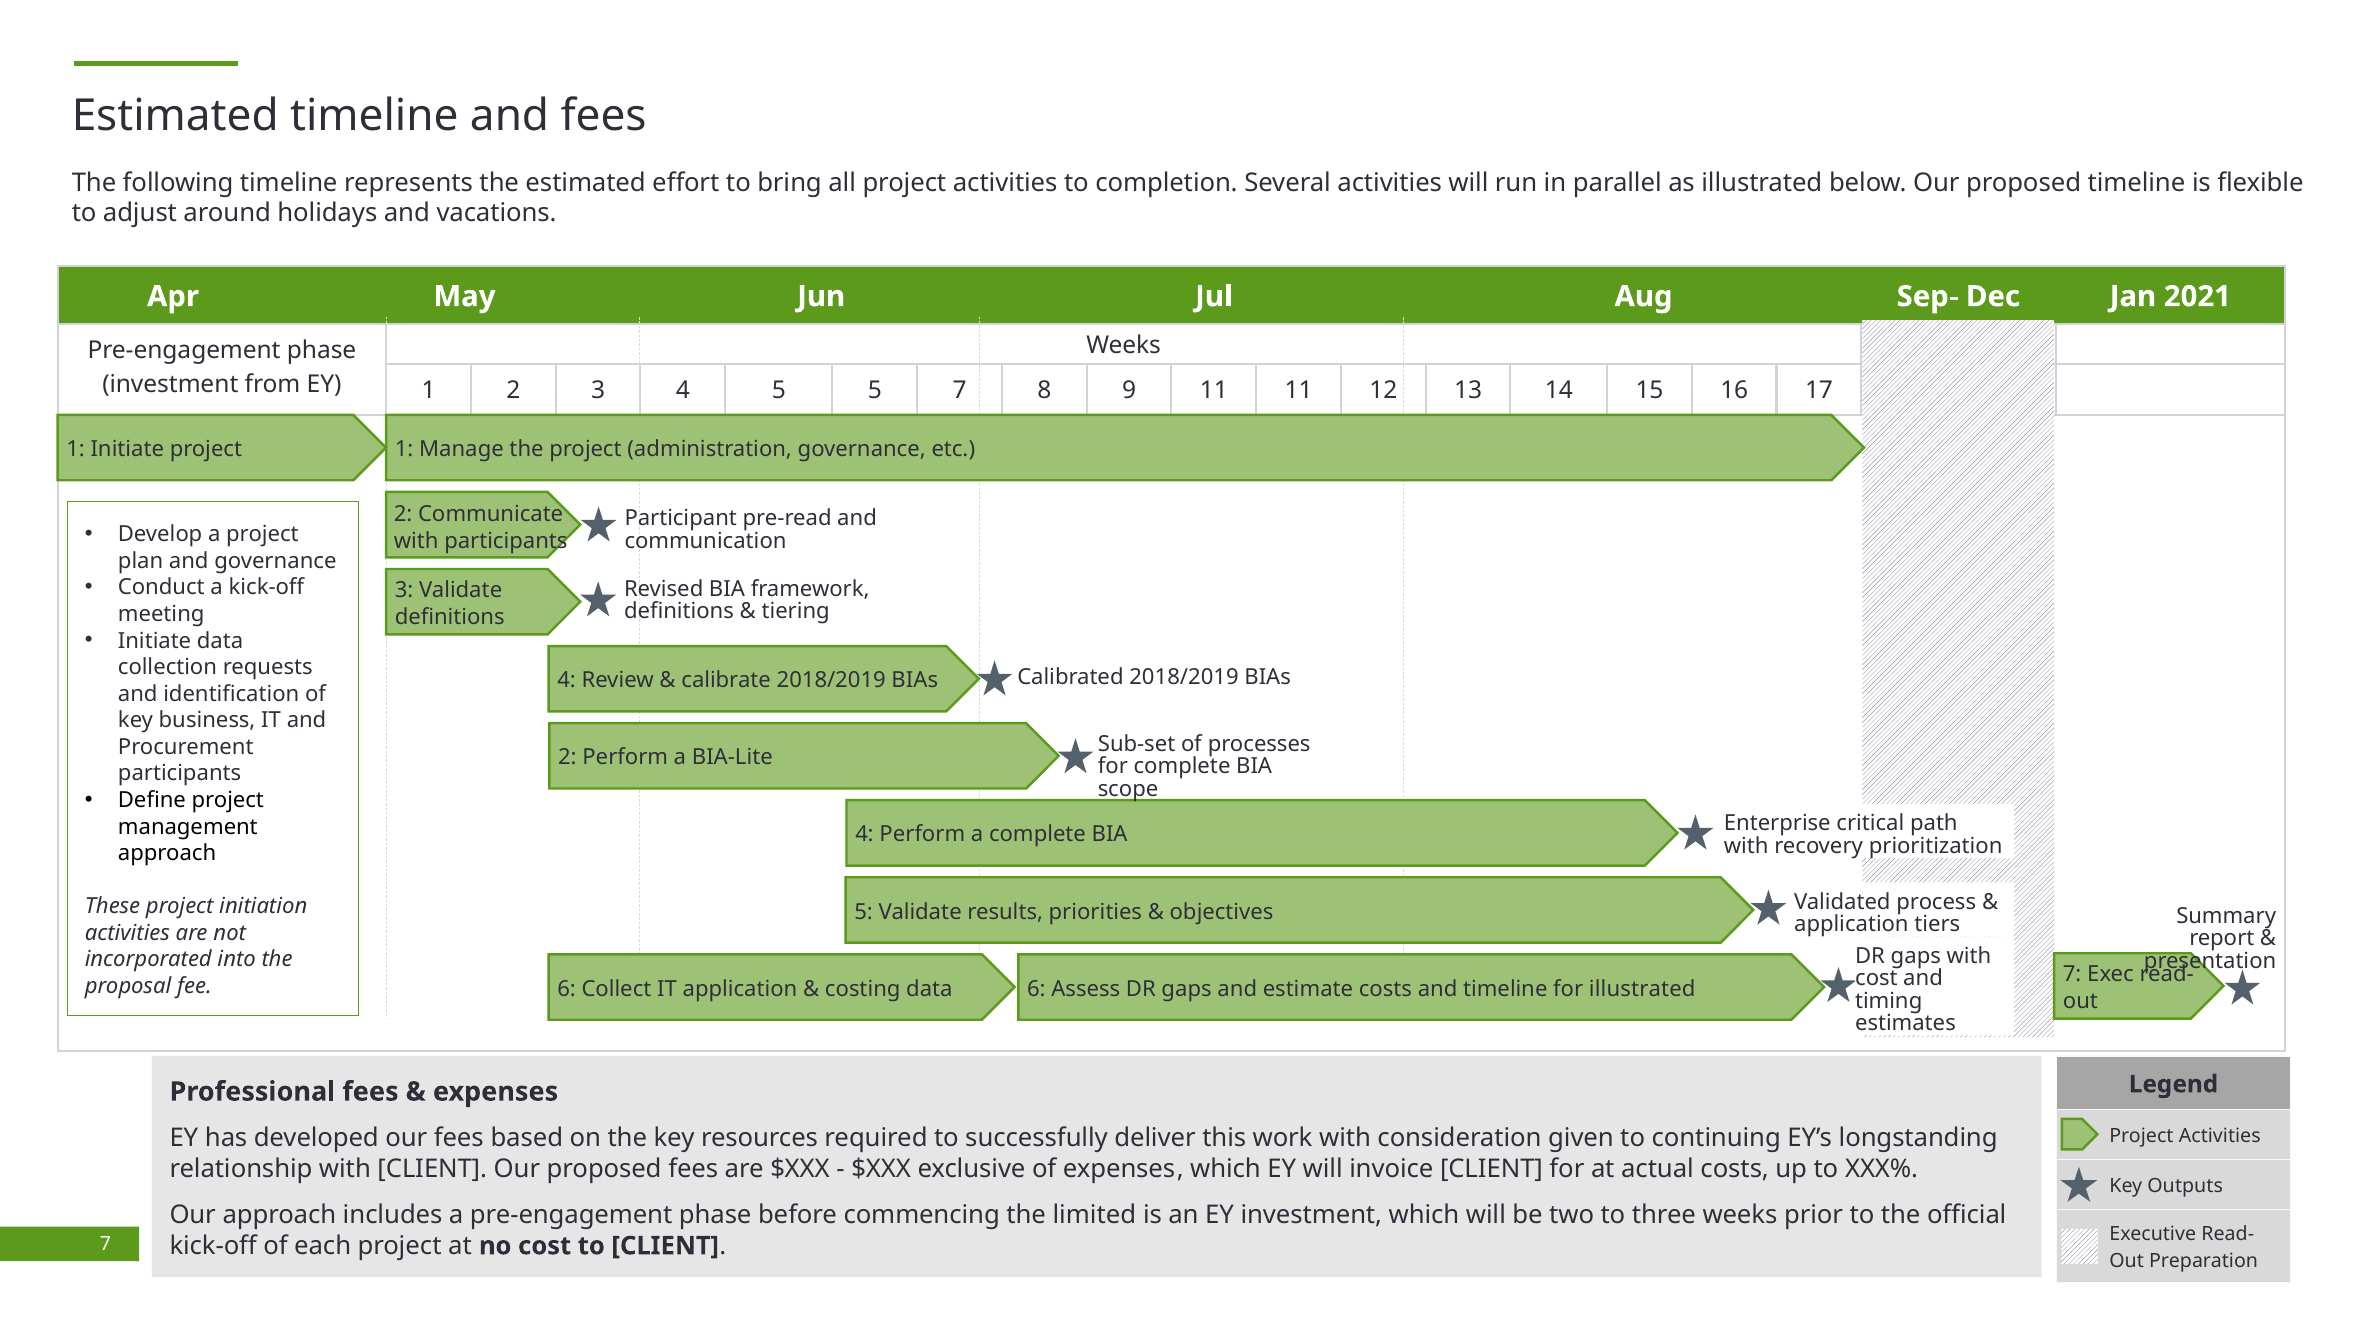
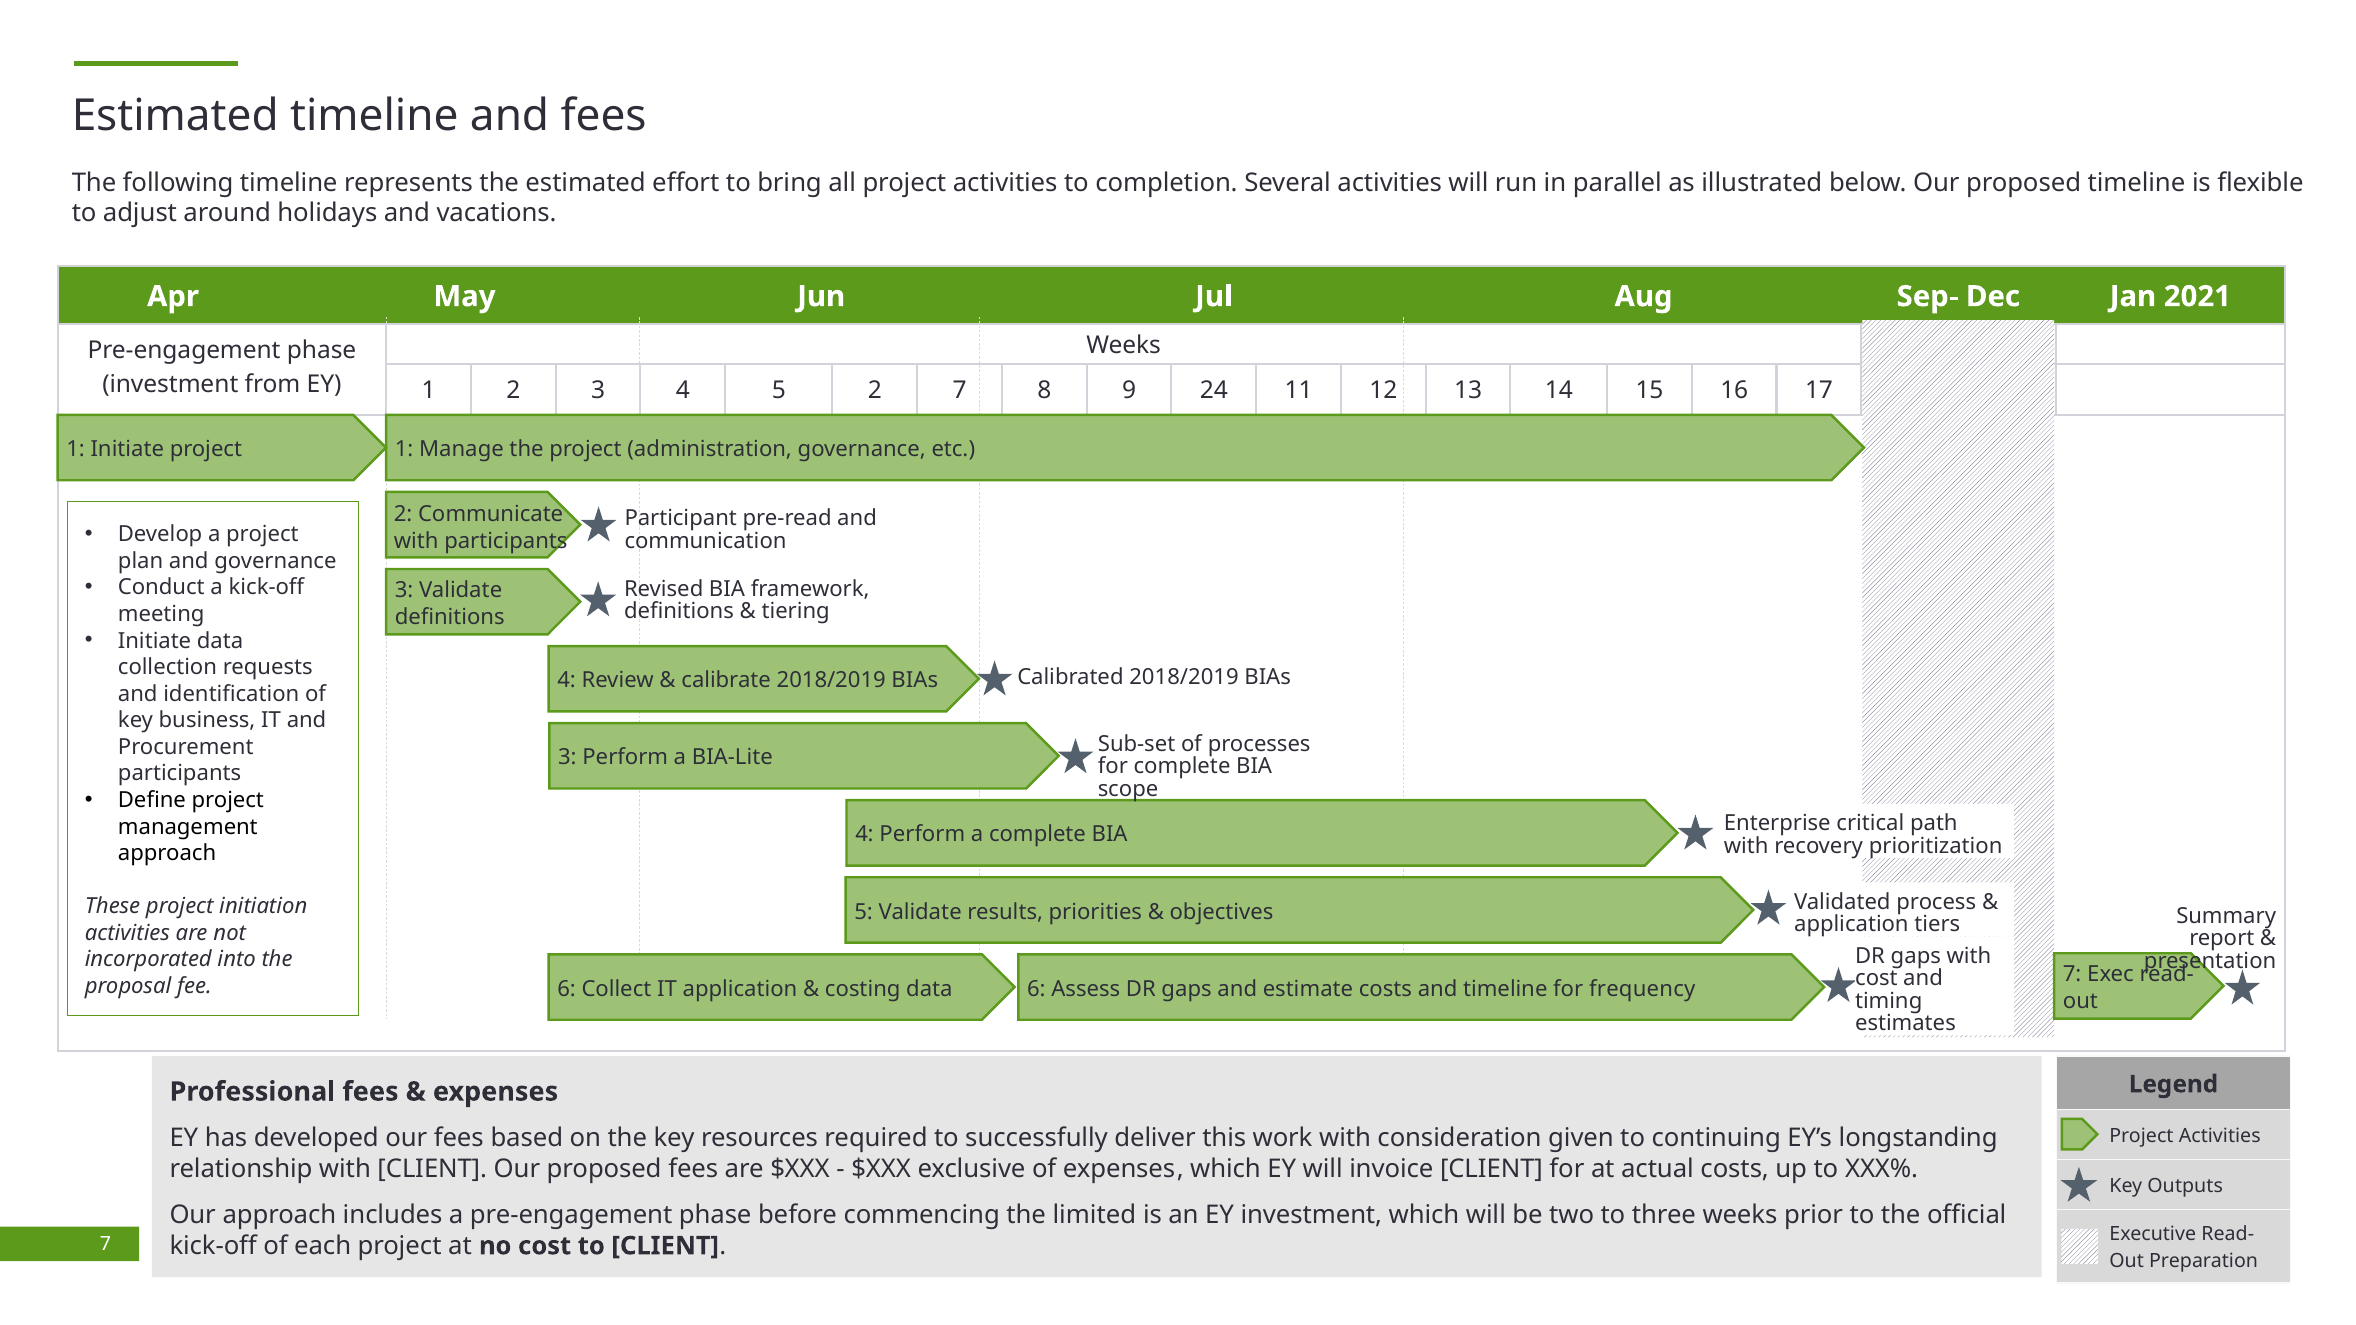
5 5: 5 -> 2 (875, 391)
9 11: 11 -> 24 (1214, 391)
2: 2 -> 3 (567, 757)
for illustrated: illustrated -> frequency (1642, 988)
